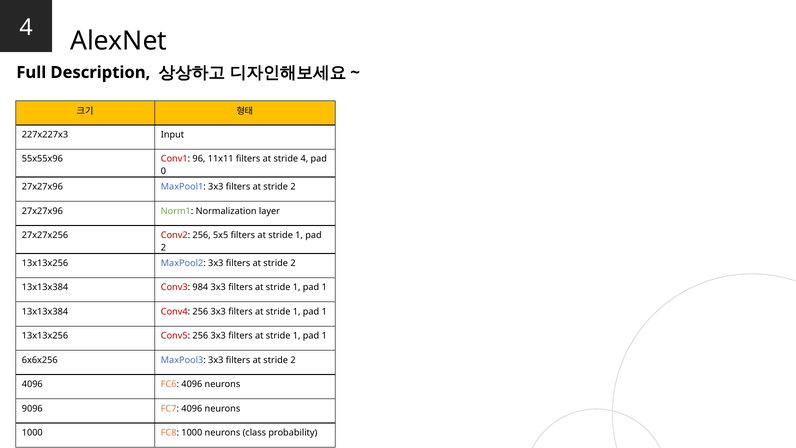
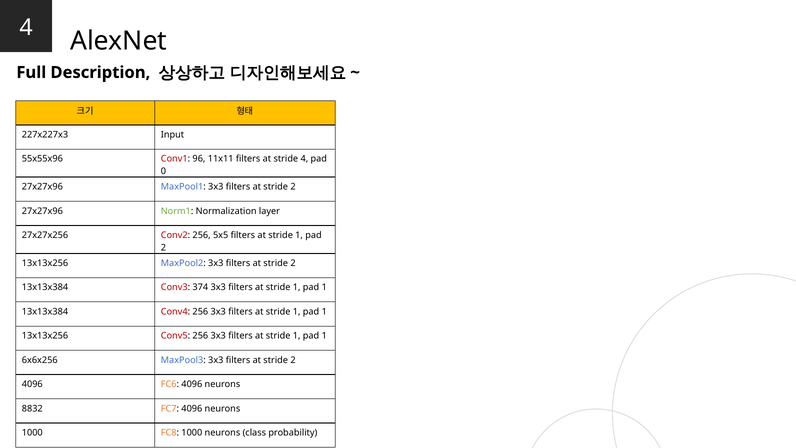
984: 984 -> 374 (200, 287)
9096: 9096 -> 8832 (32, 408)
